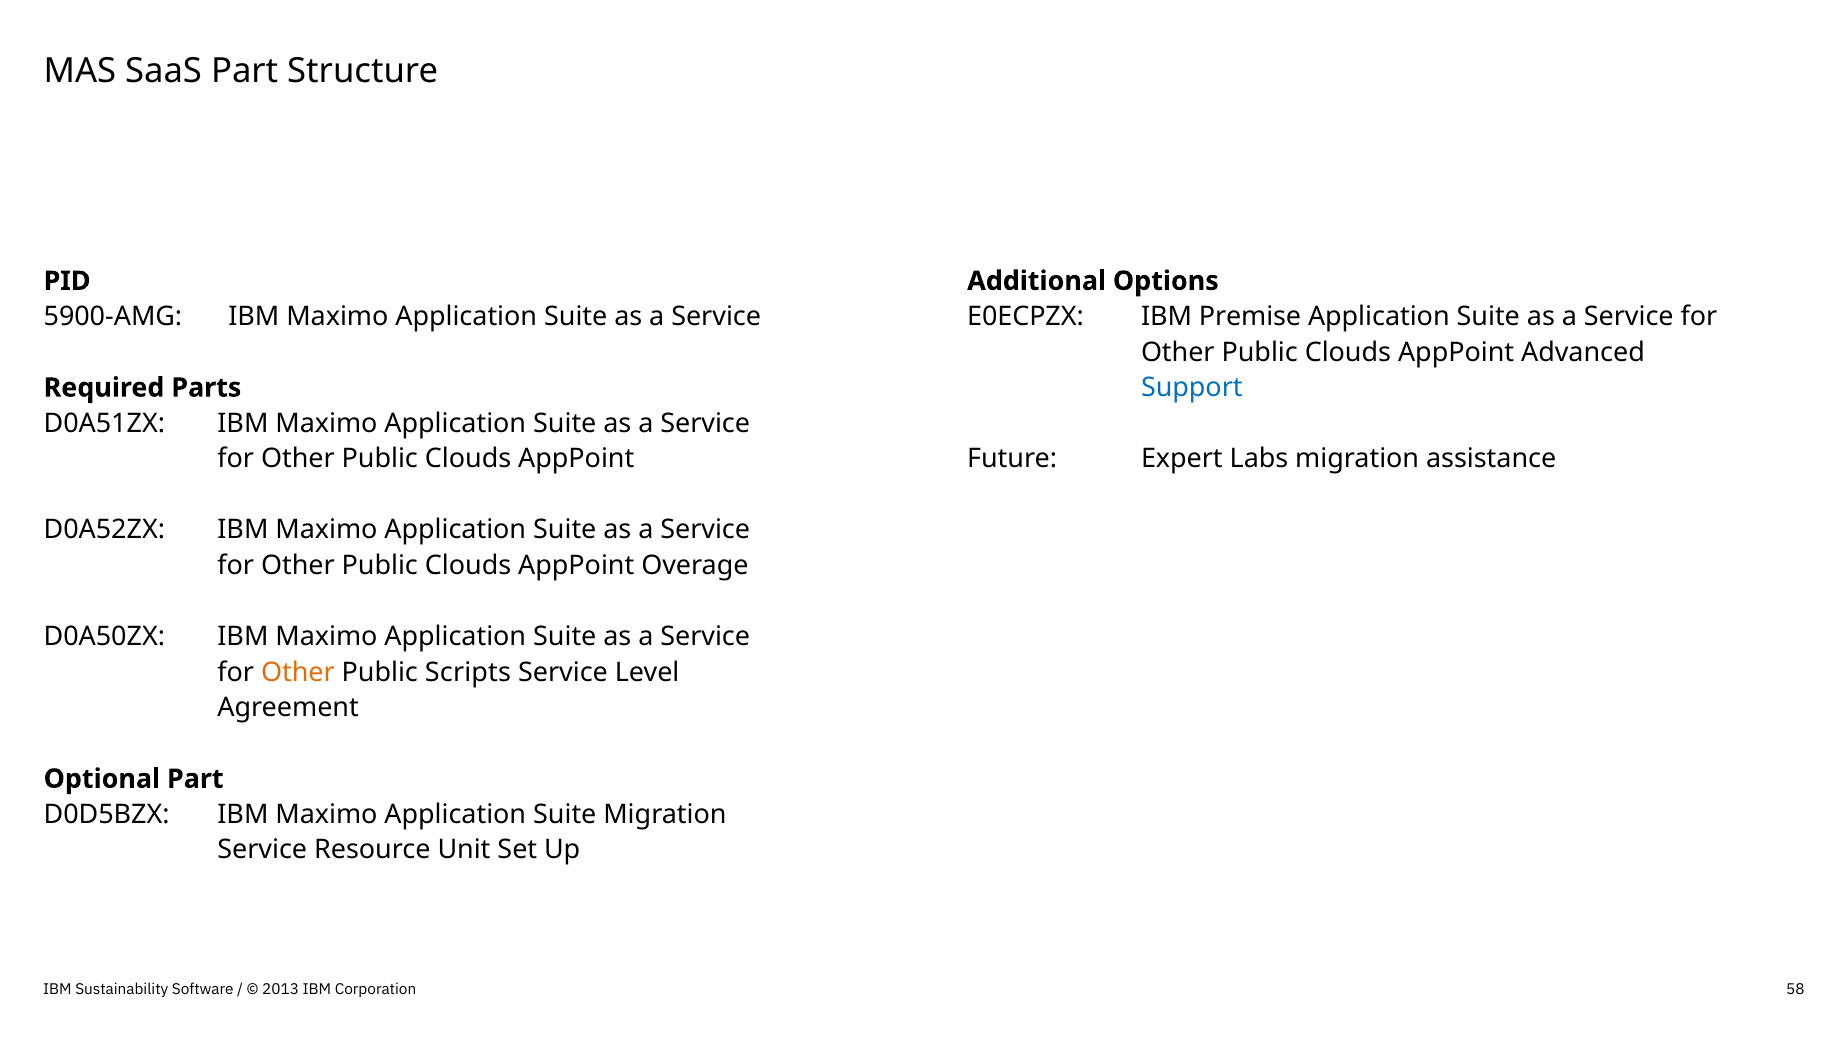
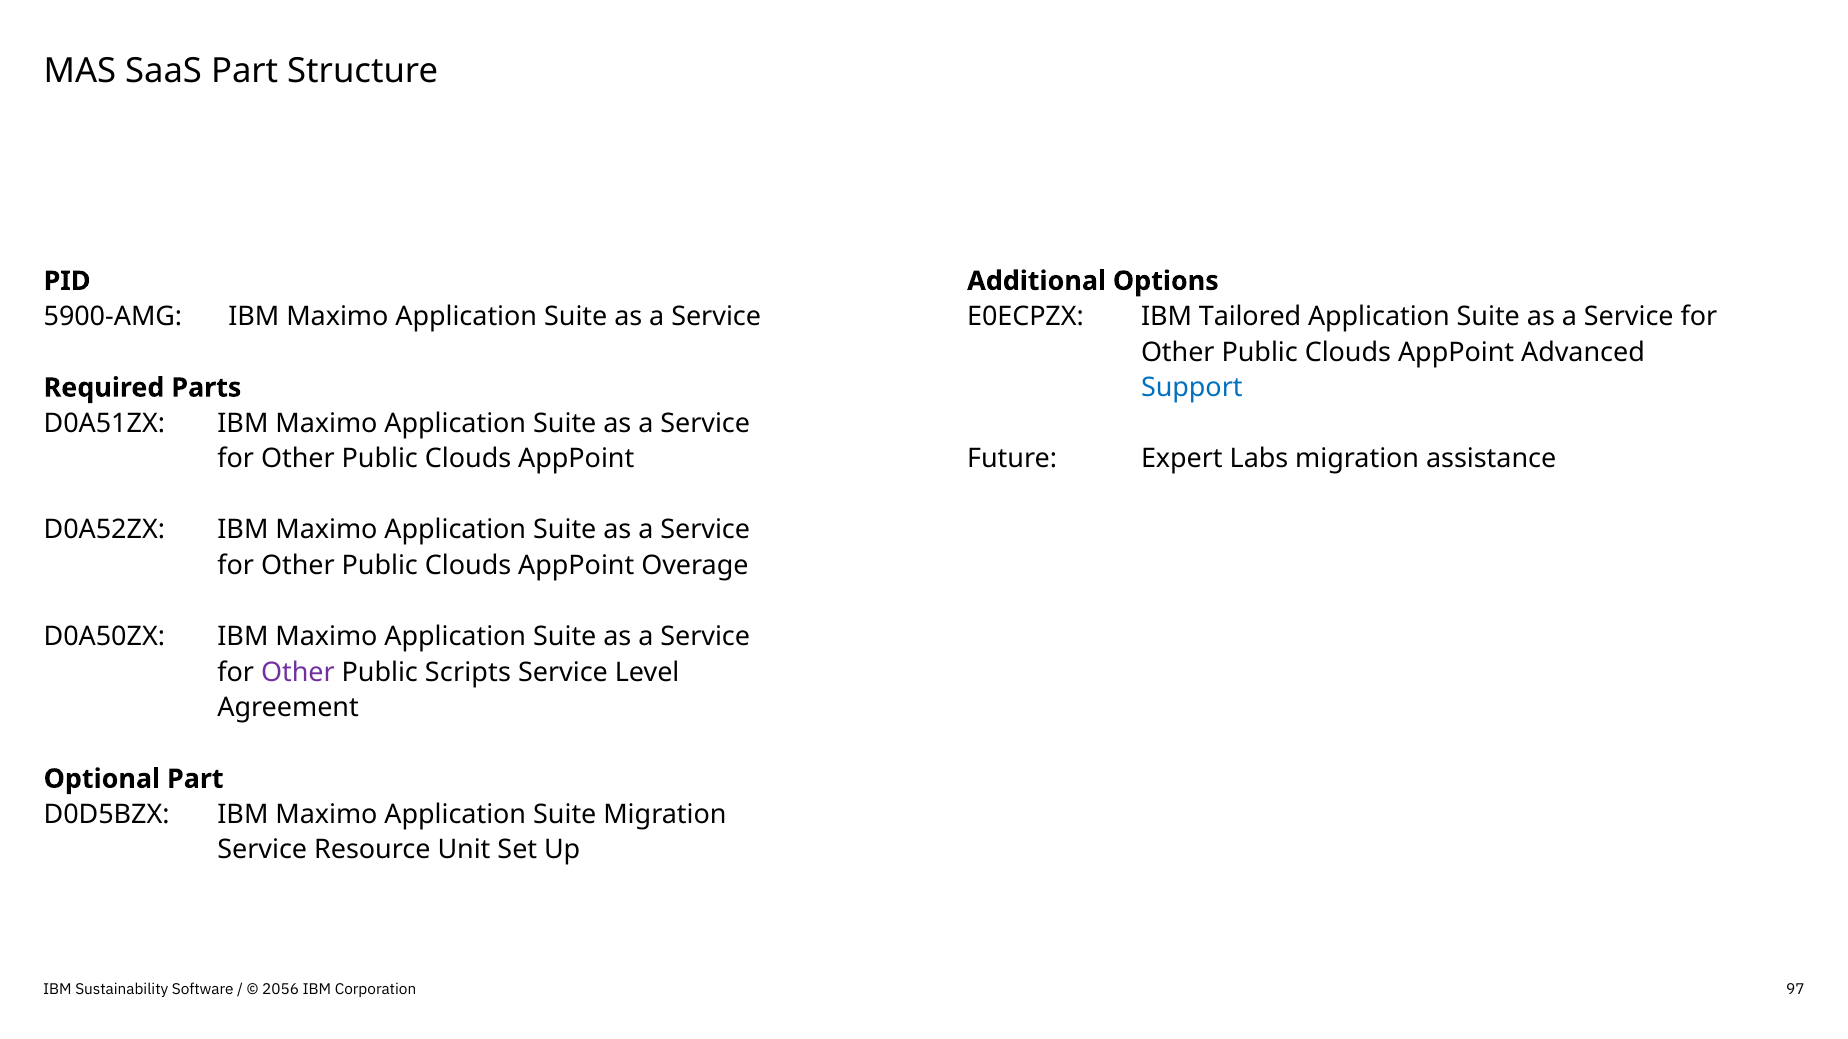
Premise: Premise -> Tailored (1250, 317)
Other colour: orange -> purple (298, 672)
2013: 2013 -> 2056 (281, 989)
58: 58 -> 97 (1795, 990)
